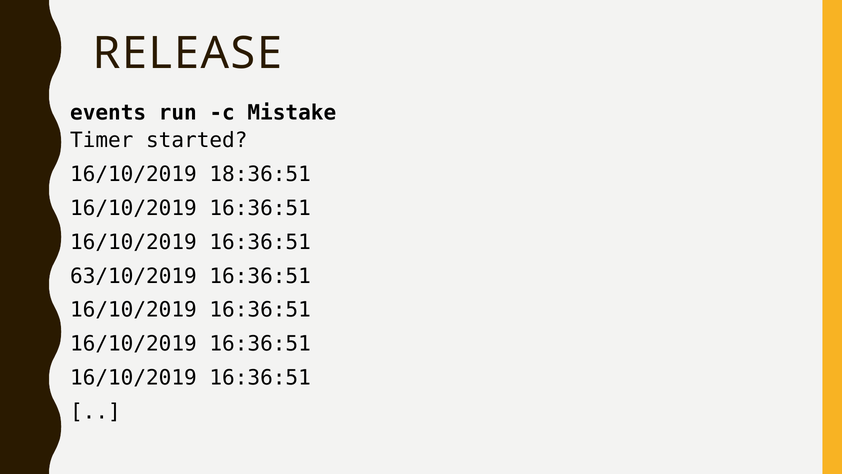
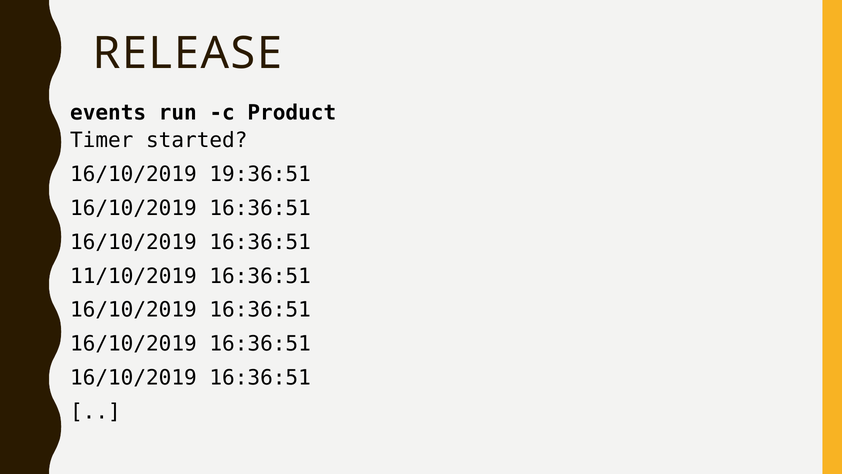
Mistake: Mistake -> Product (292, 112)
18:36:51: 18:36:51 -> 19:36:51 (260, 174)
63/10/2019: 63/10/2019 -> 11/10/2019 (133, 276)
